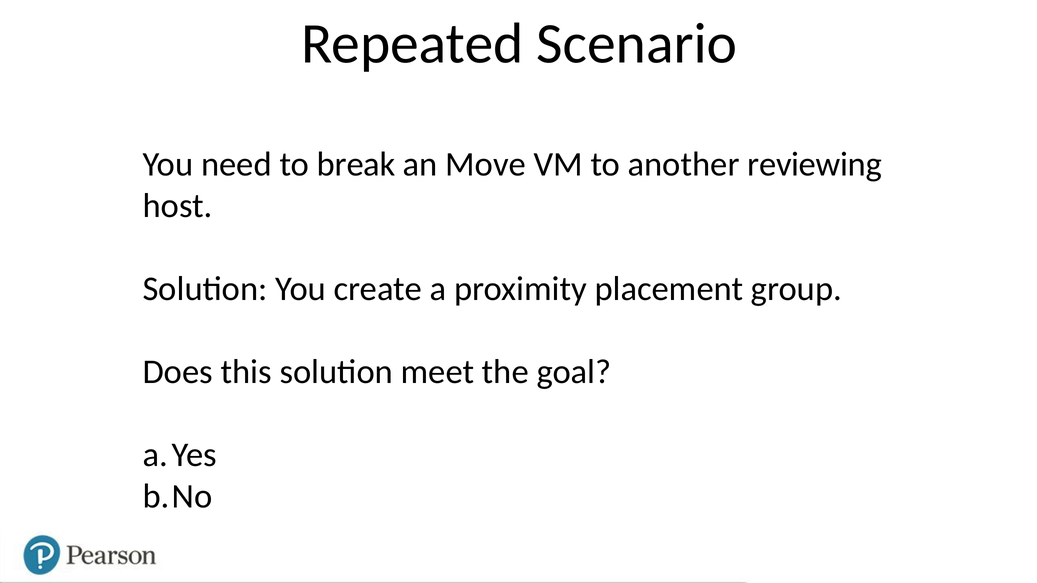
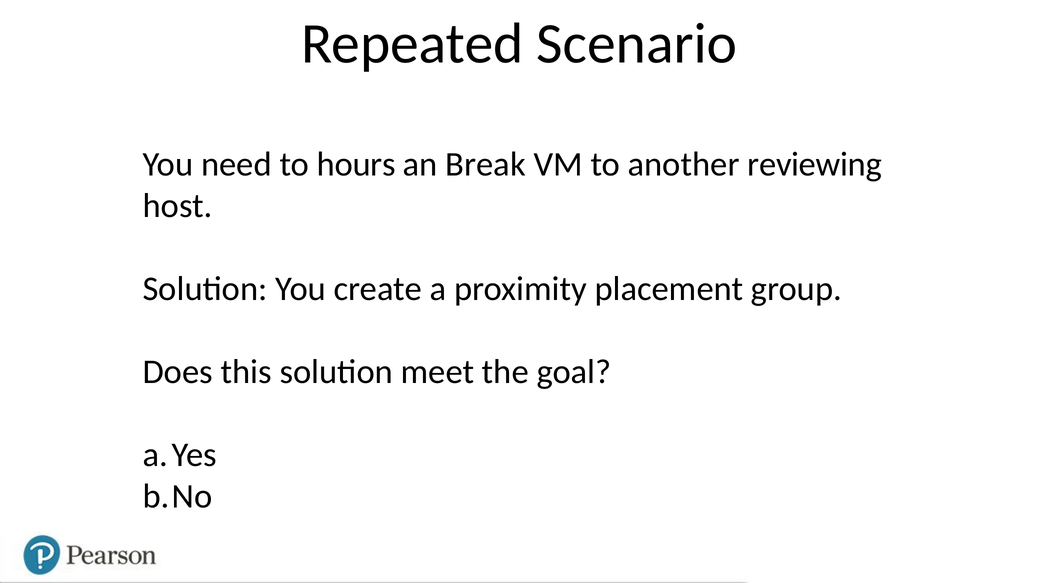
break: break -> hours (356, 165)
Move: Move -> Break (486, 165)
